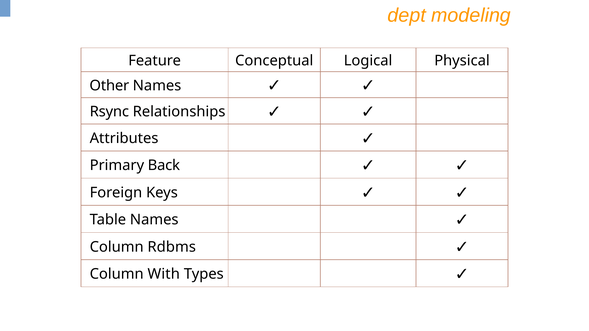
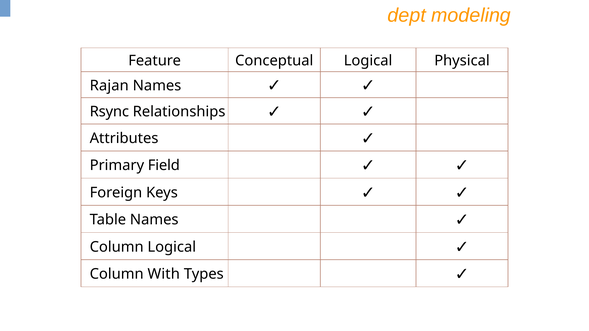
Other: Other -> Rajan (109, 86)
Back: Back -> Field (164, 166)
Column Rdbms: Rdbms -> Logical (172, 247)
